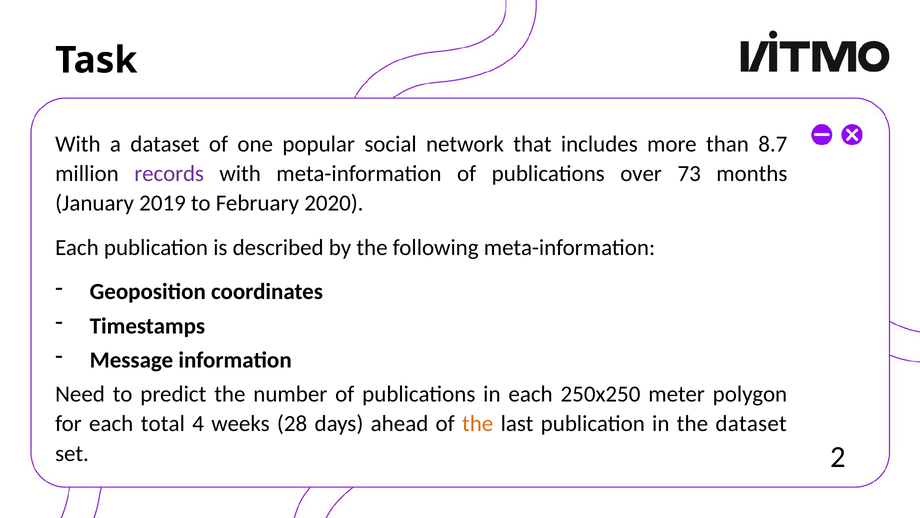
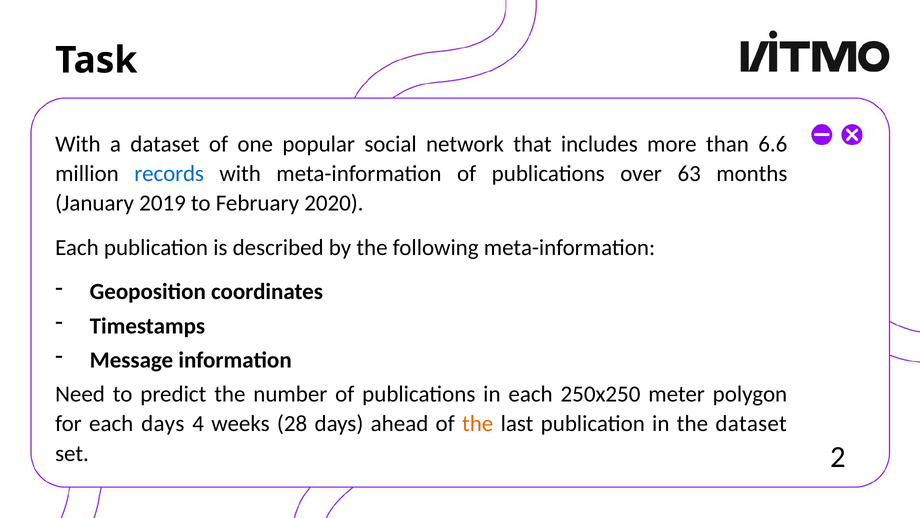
8.7: 8.7 -> 6.6 (773, 144)
records colour: purple -> blue (169, 173)
73: 73 -> 63 (689, 173)
each total: total -> days (163, 423)
